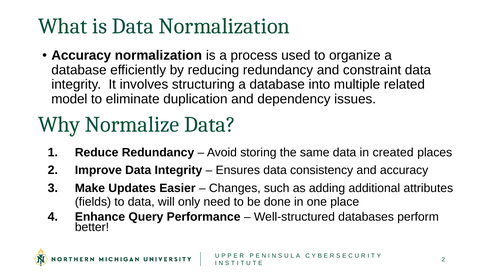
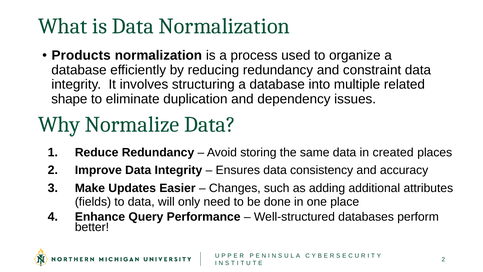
Accuracy: Accuracy -> Products (81, 55)
model: model -> shape (69, 99)
